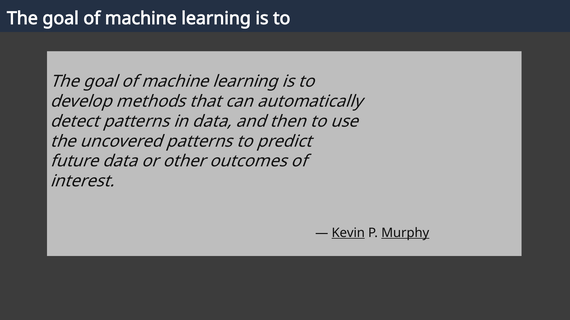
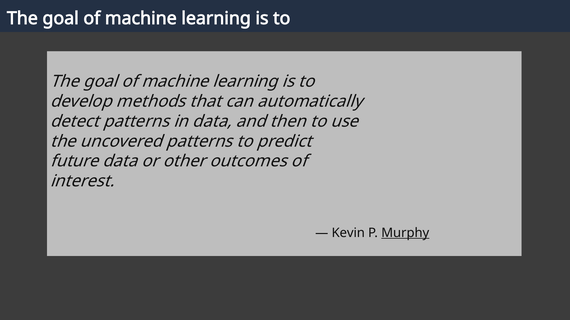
Kevin underline: present -> none (348, 233)
